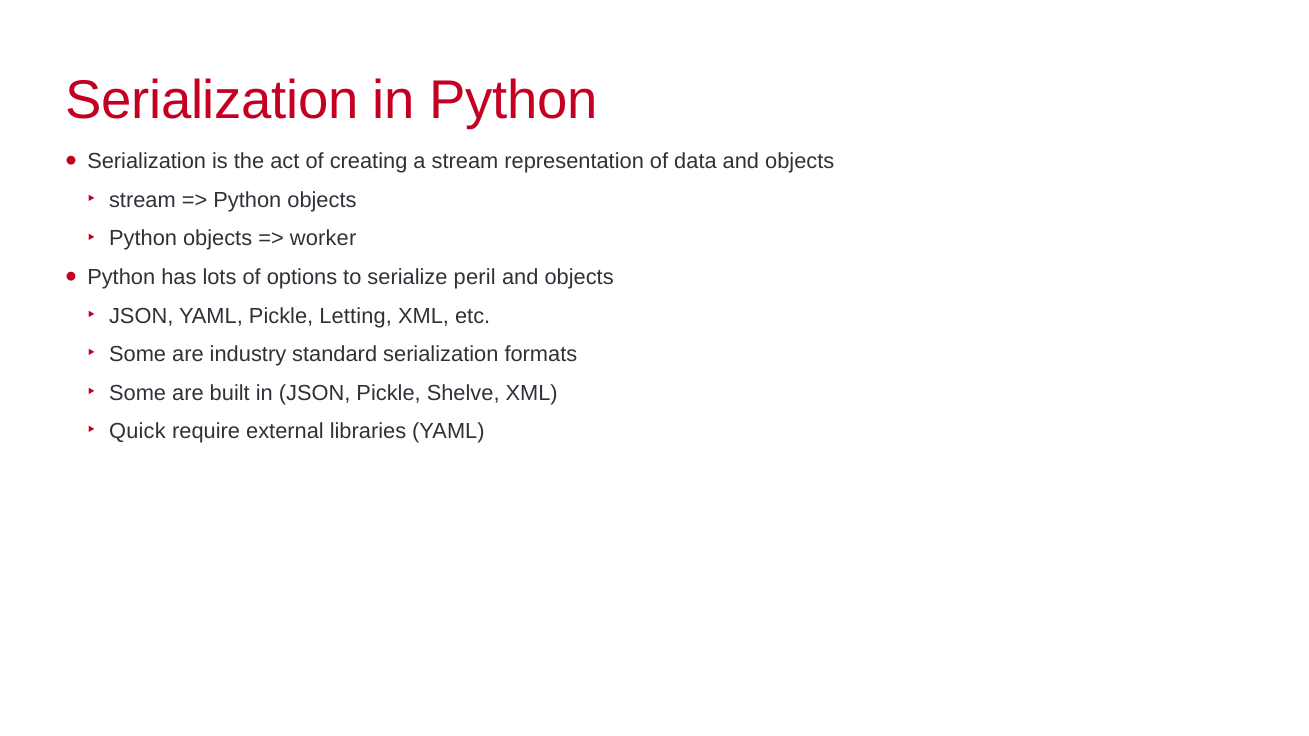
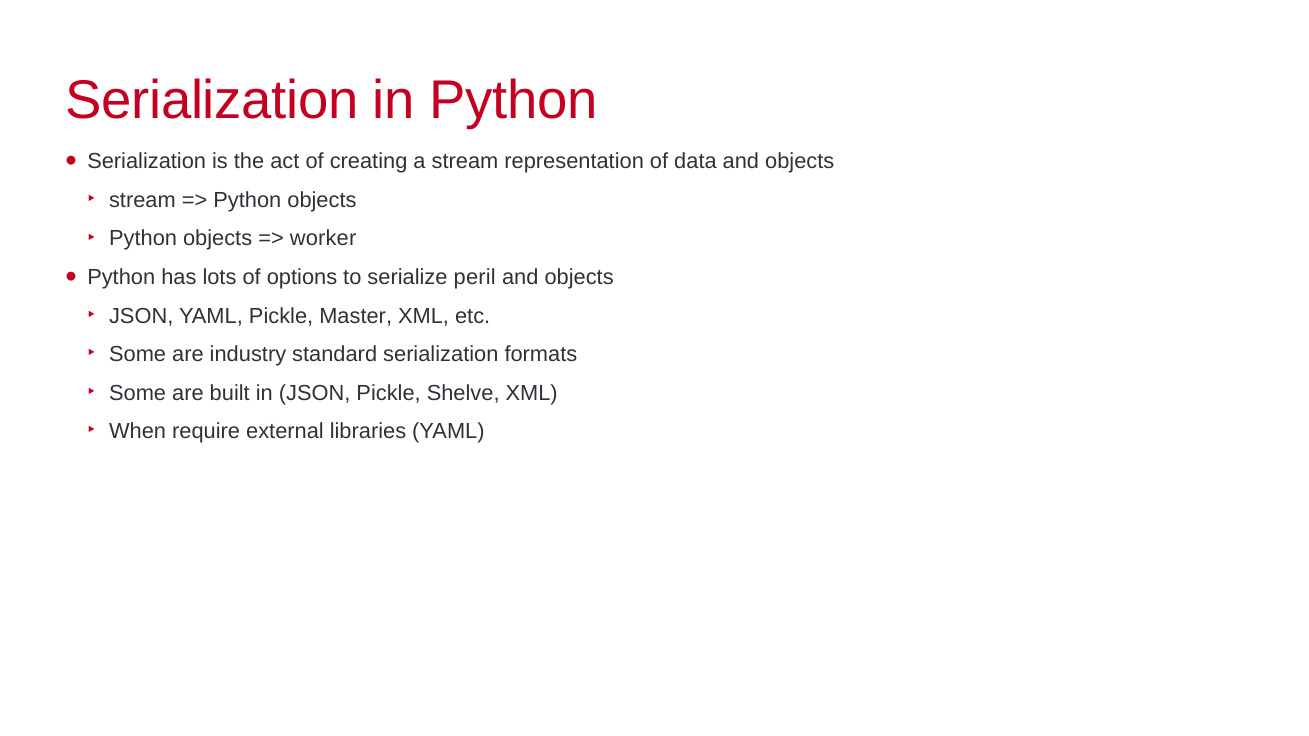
Letting: Letting -> Master (356, 316)
Quick: Quick -> When (138, 432)
